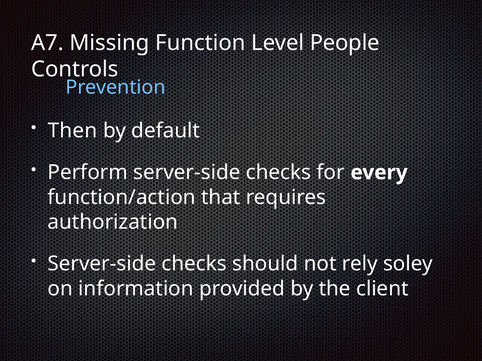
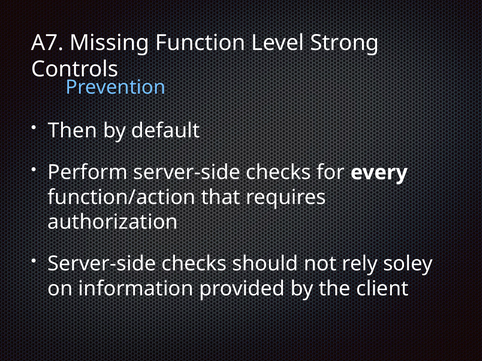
People: People -> Strong (345, 43)
